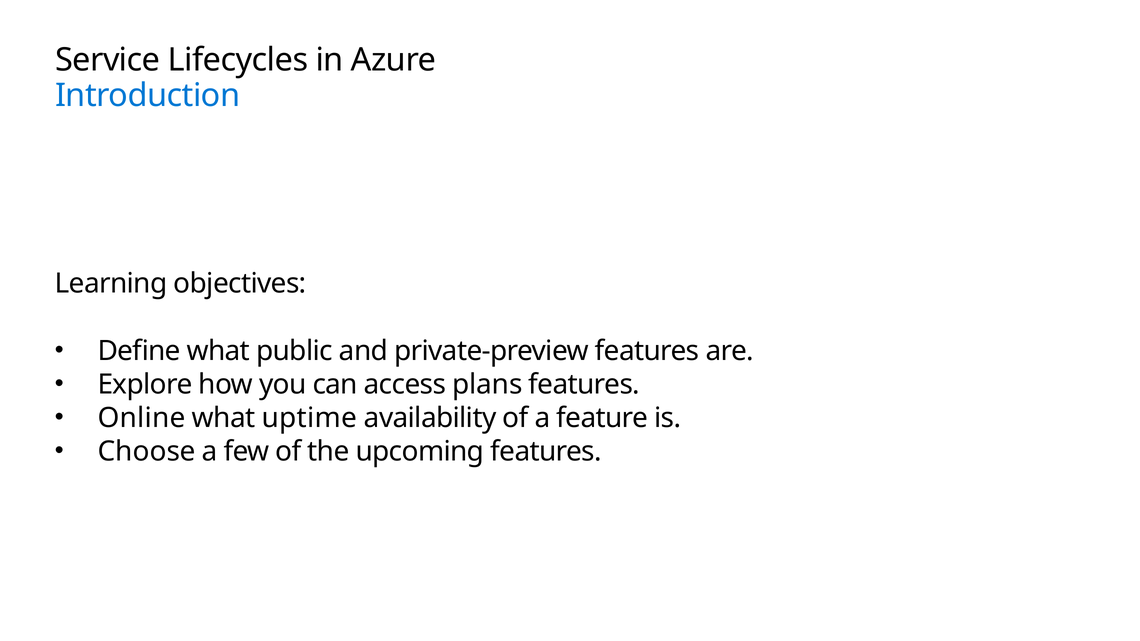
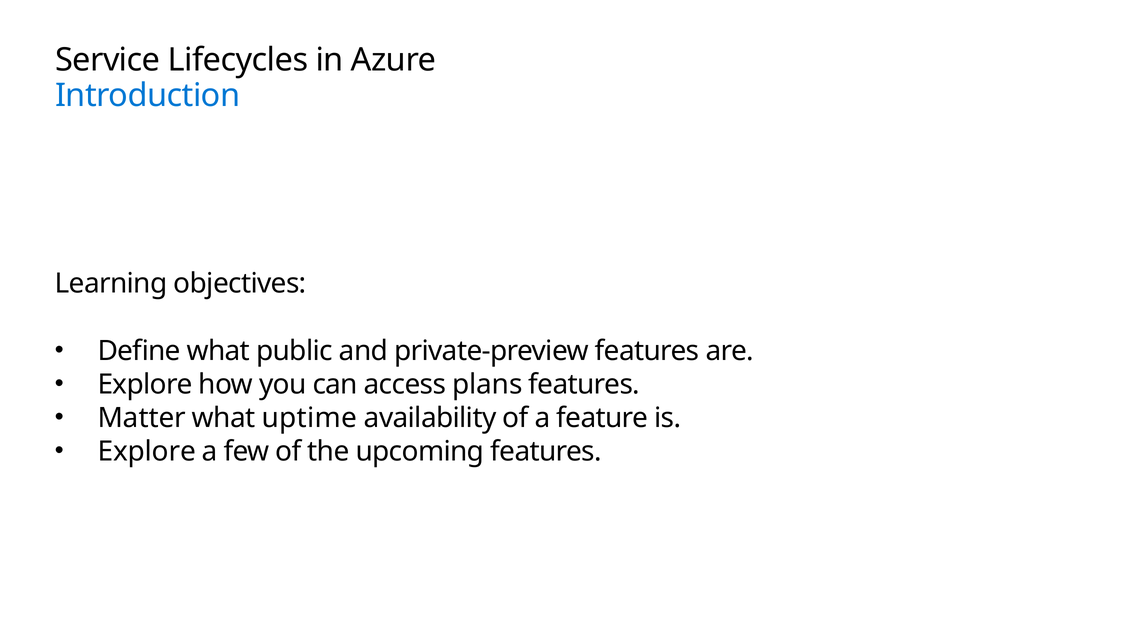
Online: Online -> Matter (142, 418)
Choose: Choose -> Explore (147, 452)
